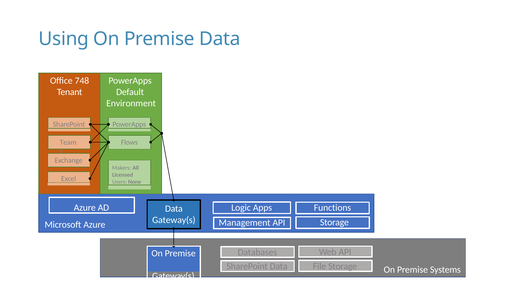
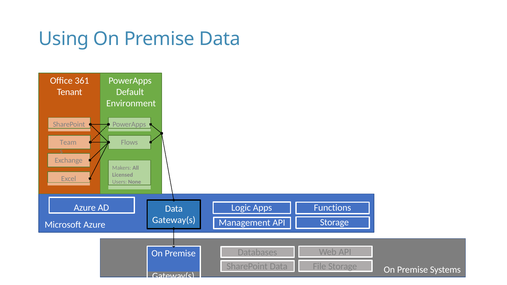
748: 748 -> 361 (82, 81)
